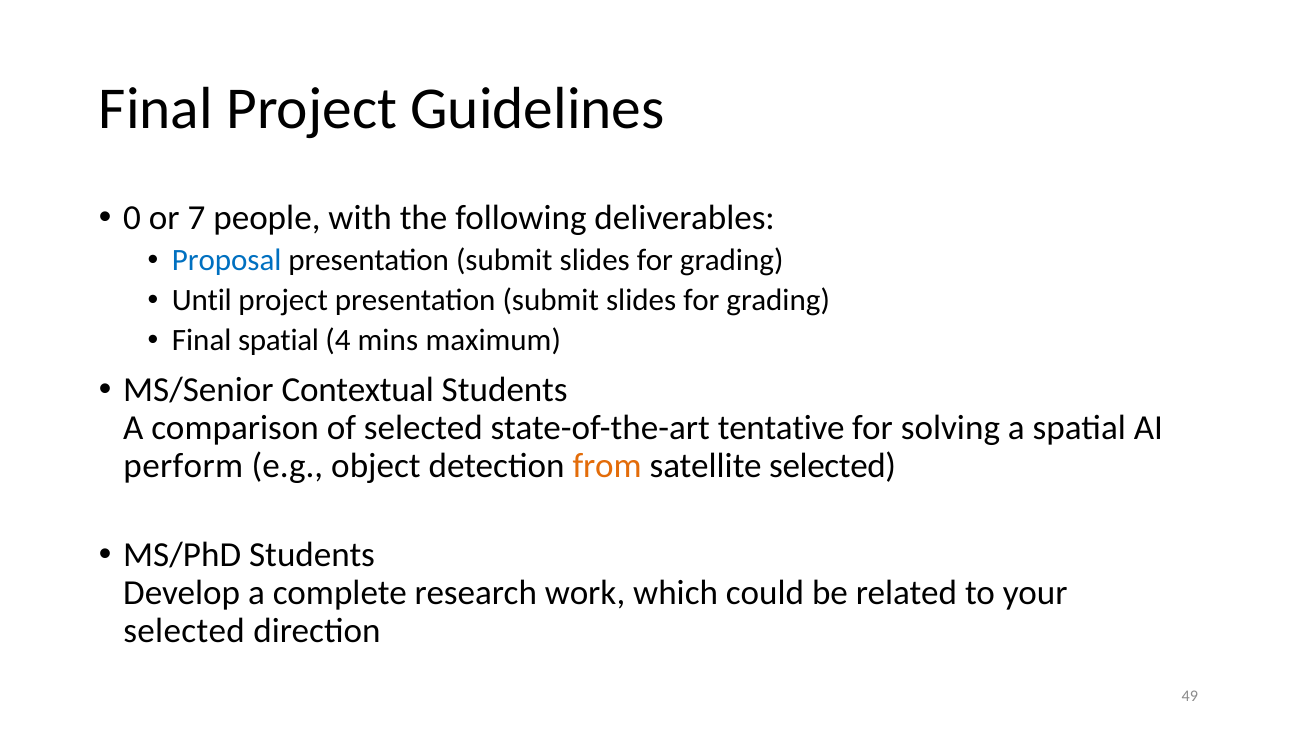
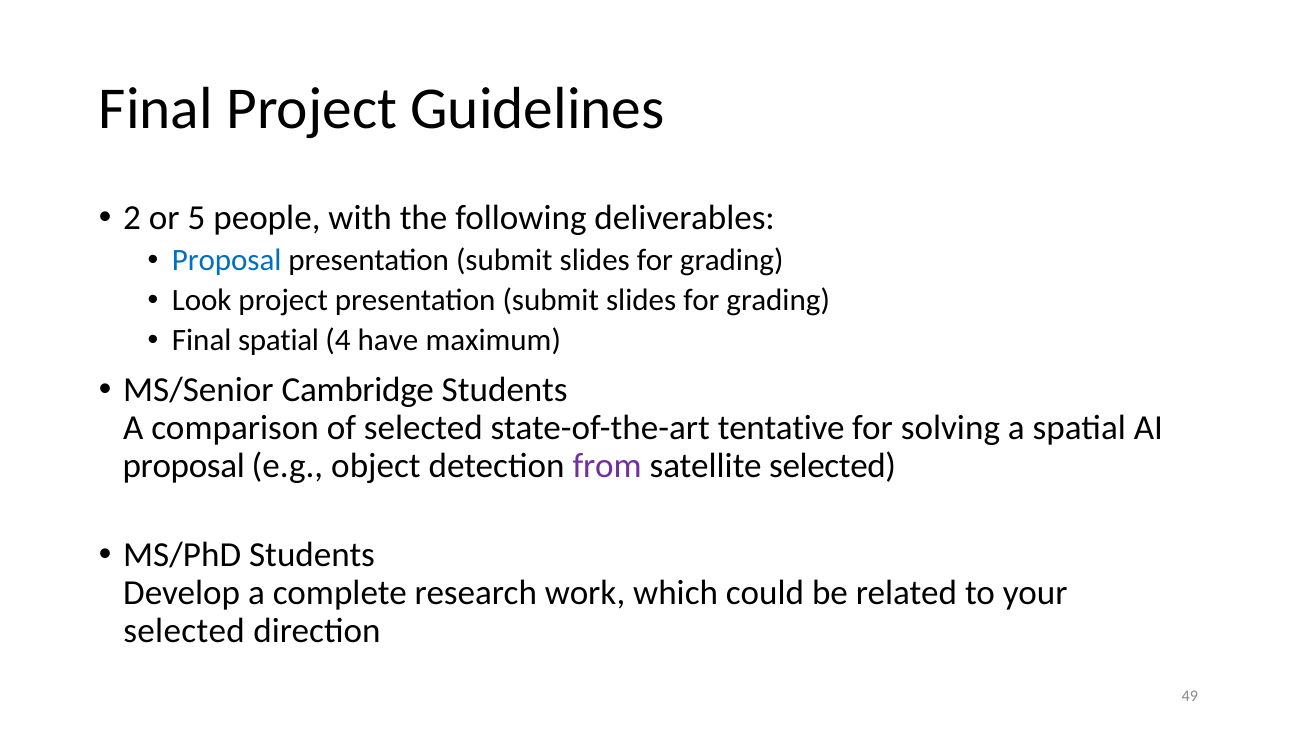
0: 0 -> 2 (132, 218)
7: 7 -> 5 (197, 218)
Until: Until -> Look (202, 301)
mins: mins -> have (388, 341)
Contextual: Contextual -> Cambridge (358, 390)
perform: perform -> proposal (184, 466)
from colour: orange -> purple (607, 466)
